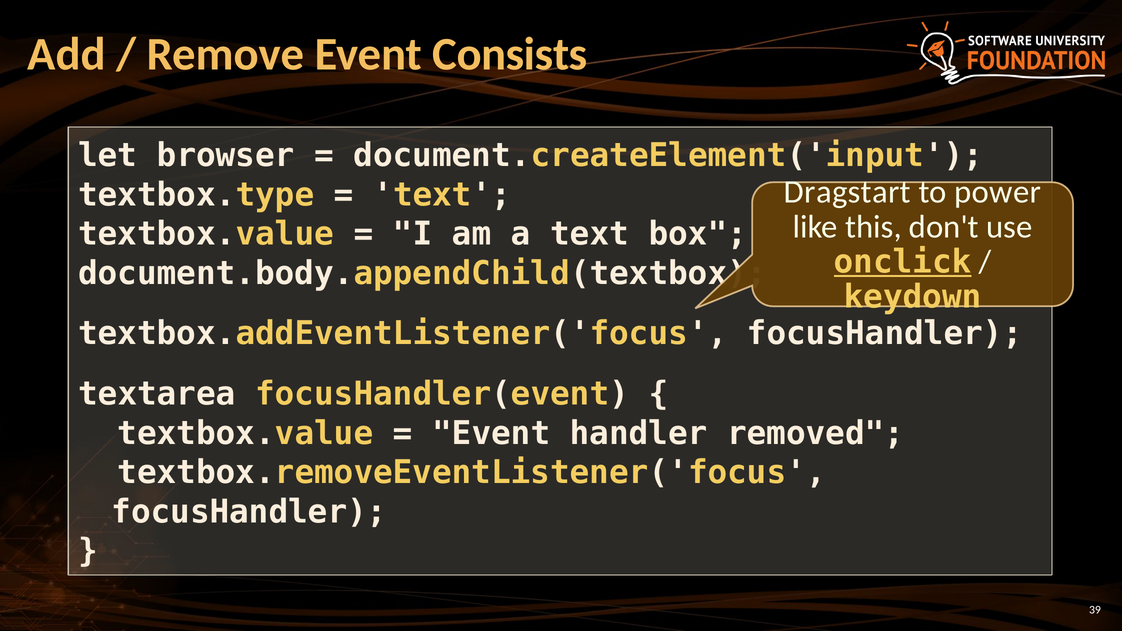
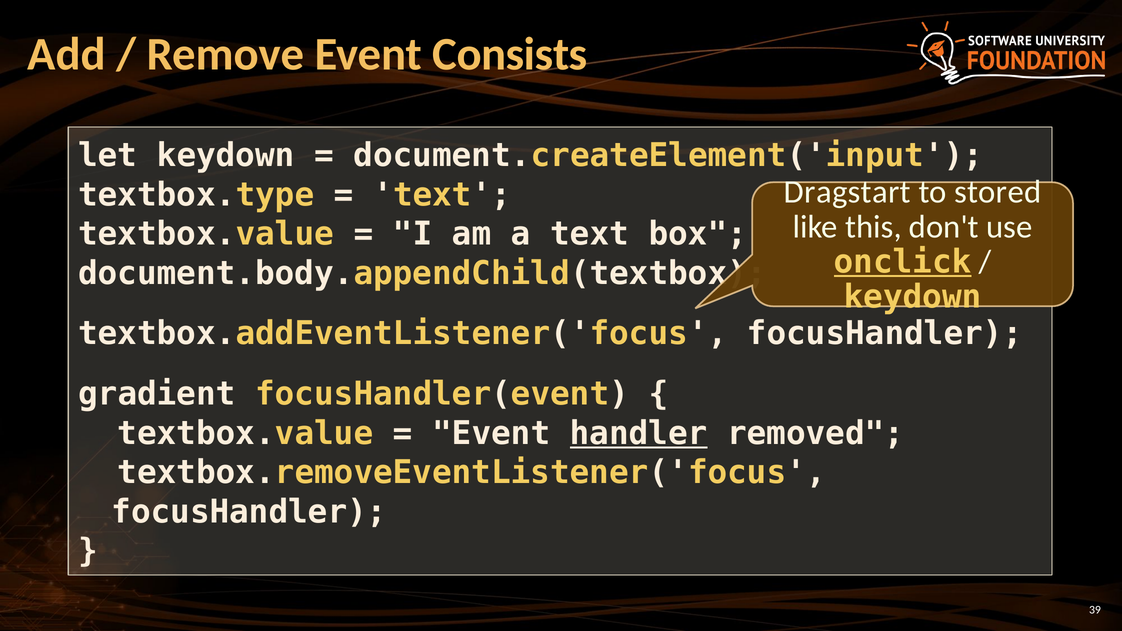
let browser: browser -> keydown (226, 156)
power: power -> stored (998, 192)
textarea: textarea -> gradient (157, 394)
handler underline: none -> present (639, 433)
